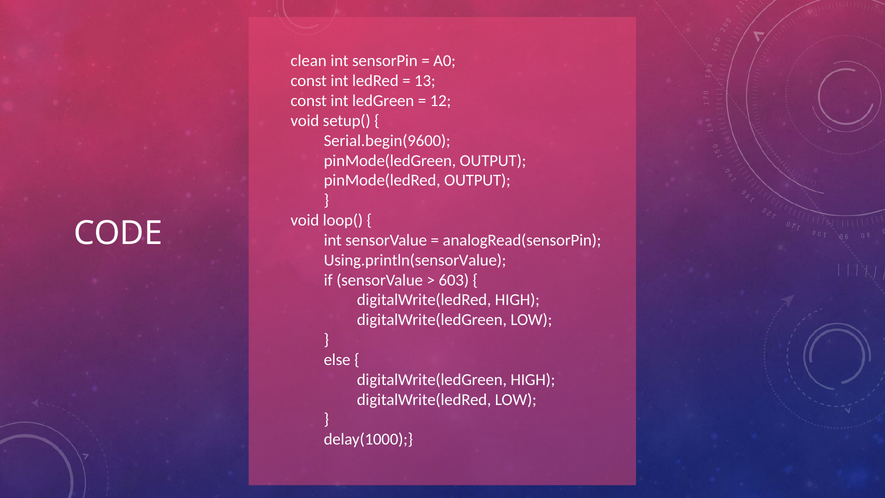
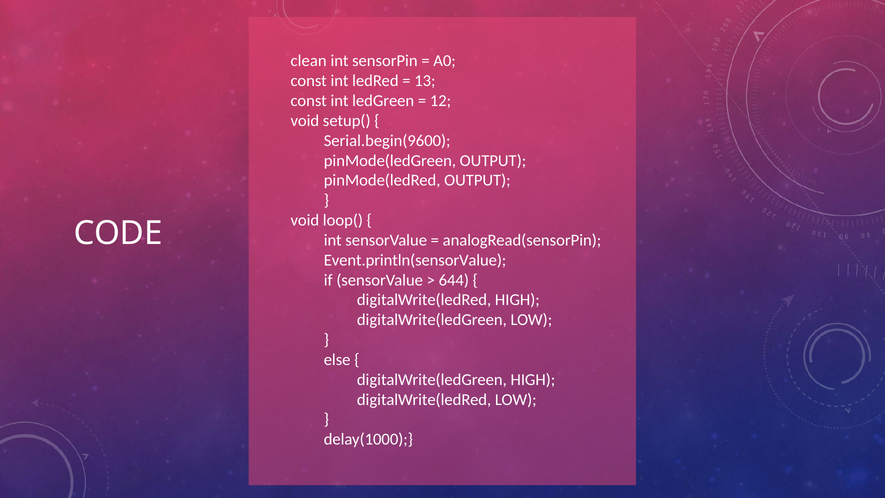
Using.println(sensorValue: Using.println(sensorValue -> Event.println(sensorValue (415, 260)
603: 603 -> 644 (454, 280)
